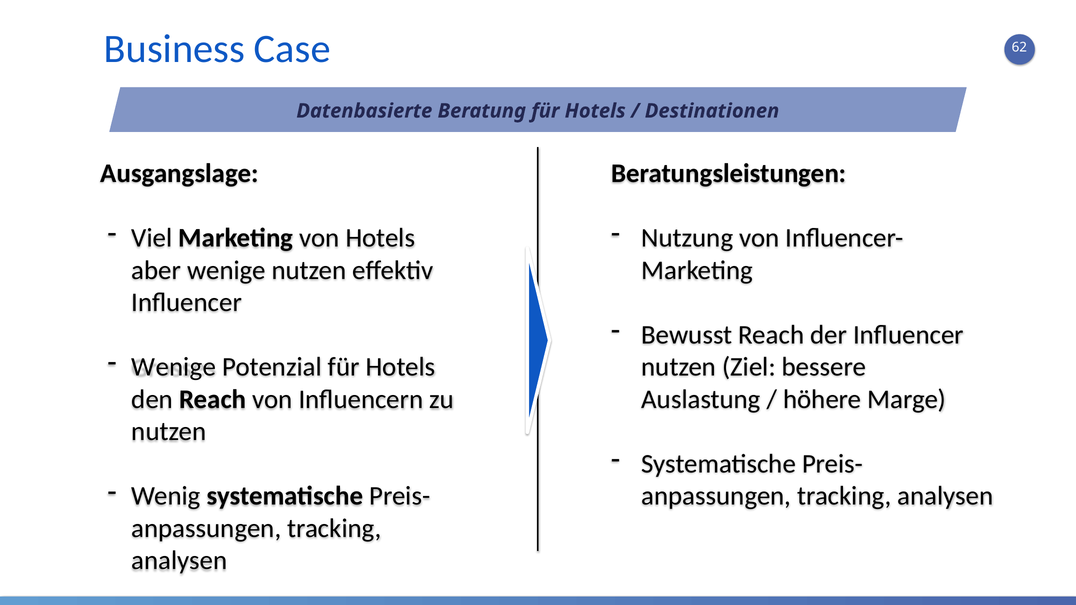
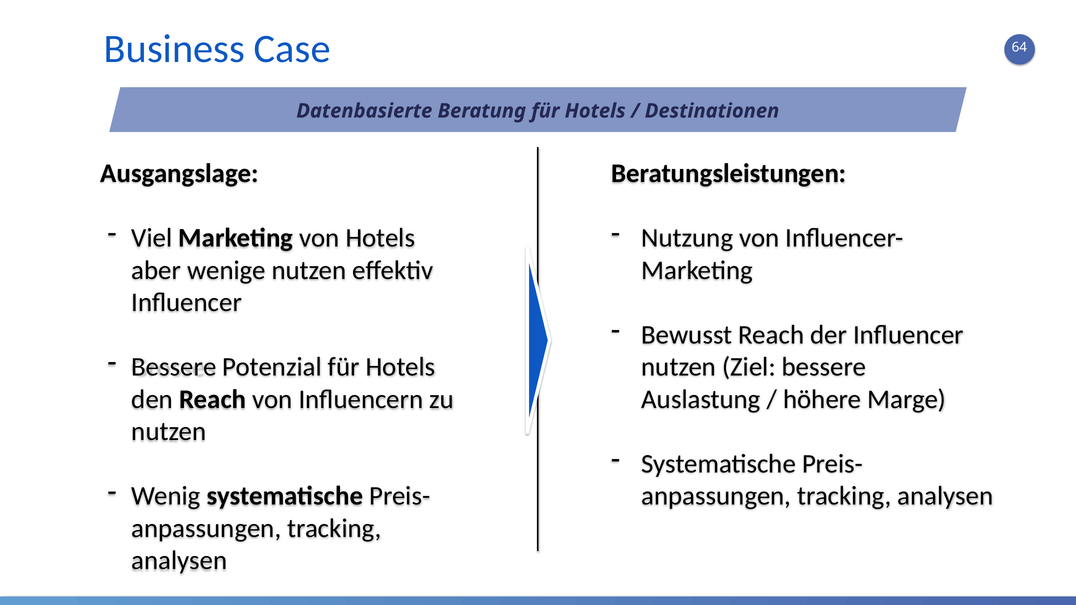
62: 62 -> 64 (1019, 47)
Wenige: Wenige -> Bessere (174, 367)
